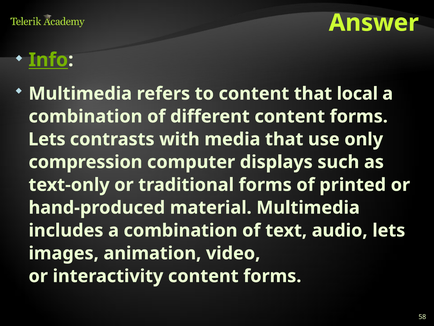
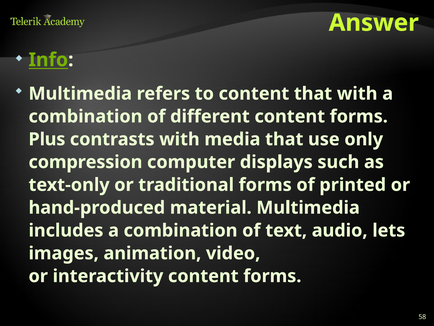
that local: local -> with (357, 94)
Lets: Lets -> Plus (47, 139)
